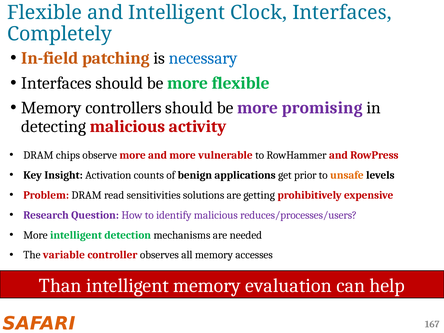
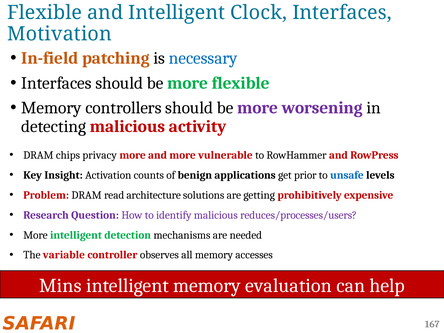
Completely: Completely -> Motivation (60, 34)
promising: promising -> worsening (322, 108)
observe: observe -> privacy (100, 155)
unsafe colour: orange -> blue (347, 175)
sensitivities: sensitivities -> architecture (154, 195)
Than: Than -> Mins (60, 286)
